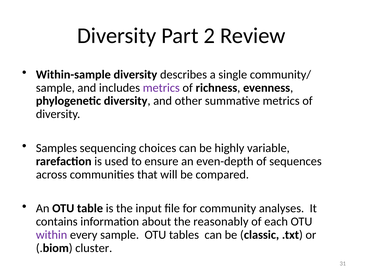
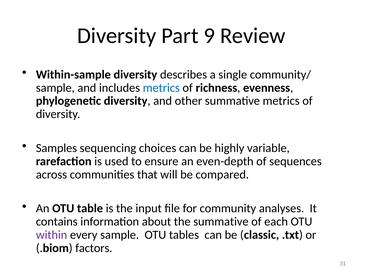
2: 2 -> 9 (209, 36)
metrics colour: purple -> blue (161, 88)
the reasonably: reasonably -> summative (221, 222)
cluster: cluster -> factors (94, 248)
